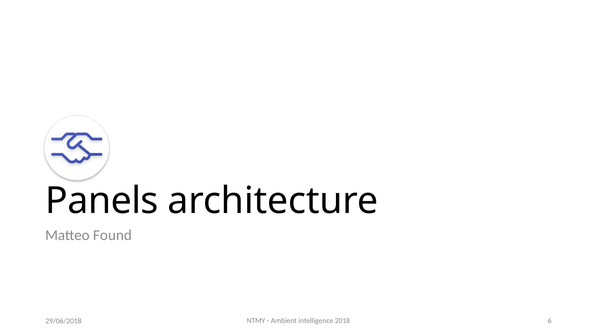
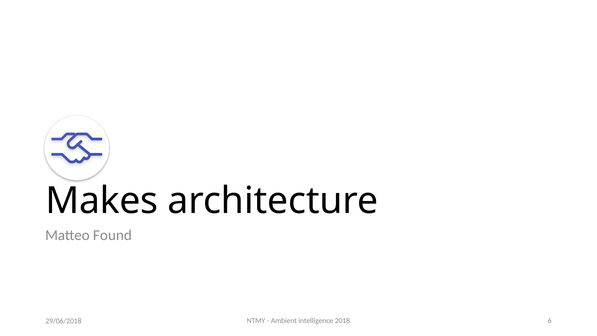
Panels: Panels -> Makes (102, 201)
